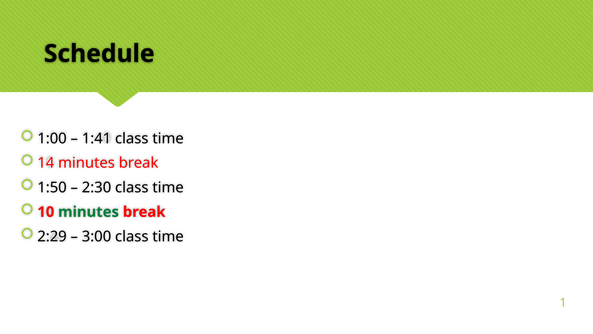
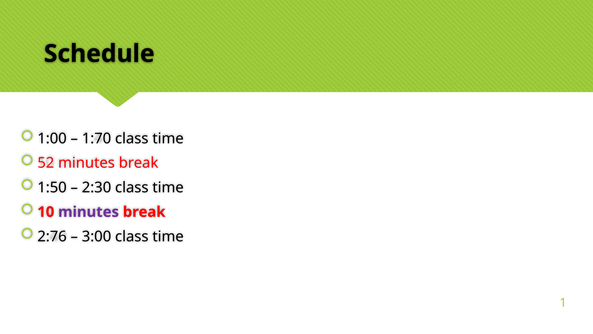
1:41: 1:41 -> 1:70 (97, 138)
14: 14 -> 52 (46, 163)
minutes colour: green -> purple (89, 212)
2:29: 2:29 -> 2:76 (52, 236)
